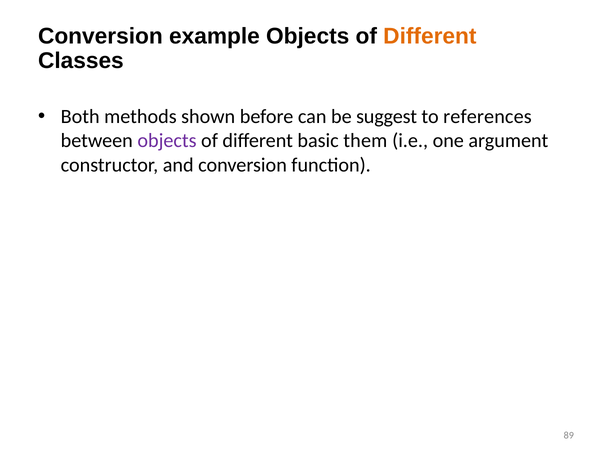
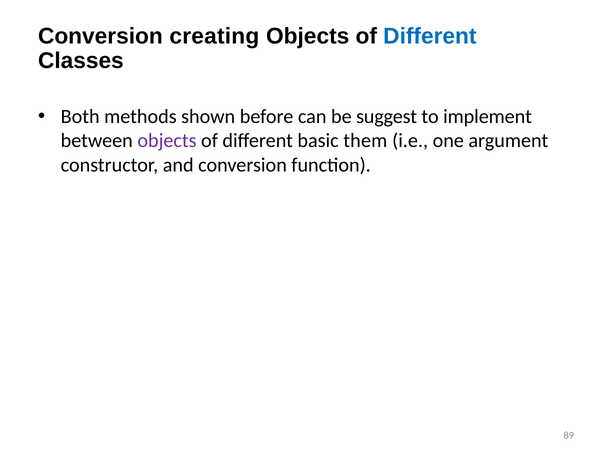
example: example -> creating (214, 36)
Different colour: orange -> blue (430, 36)
references: references -> implement (488, 117)
